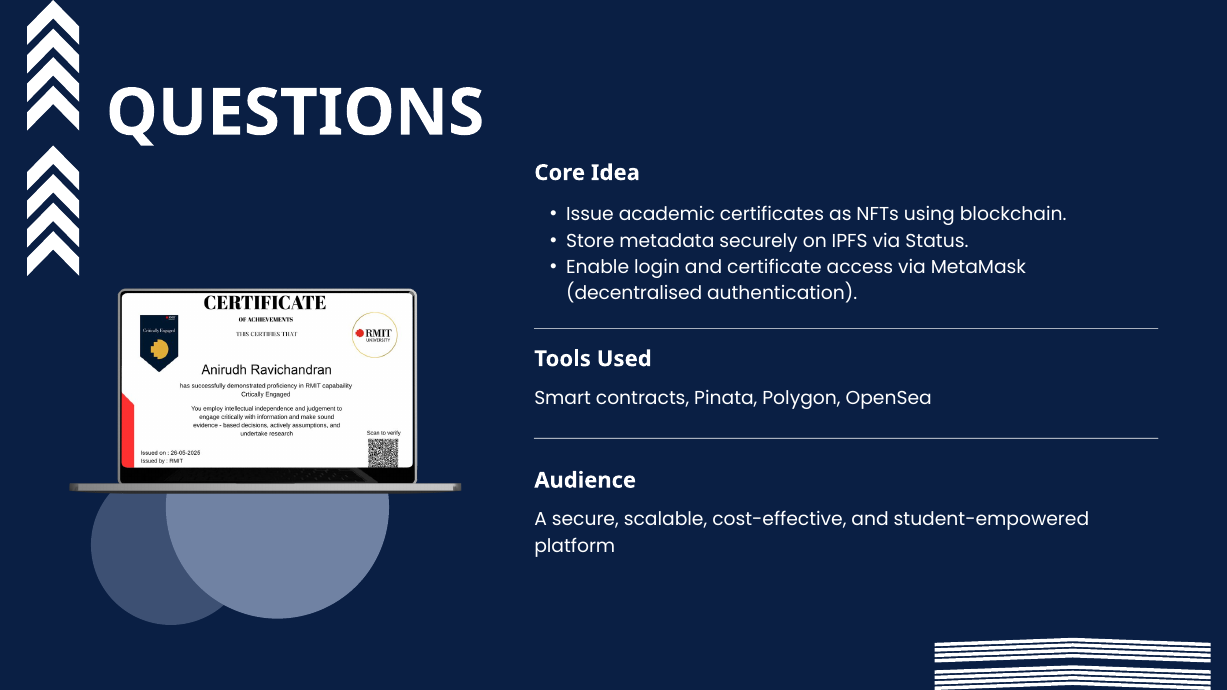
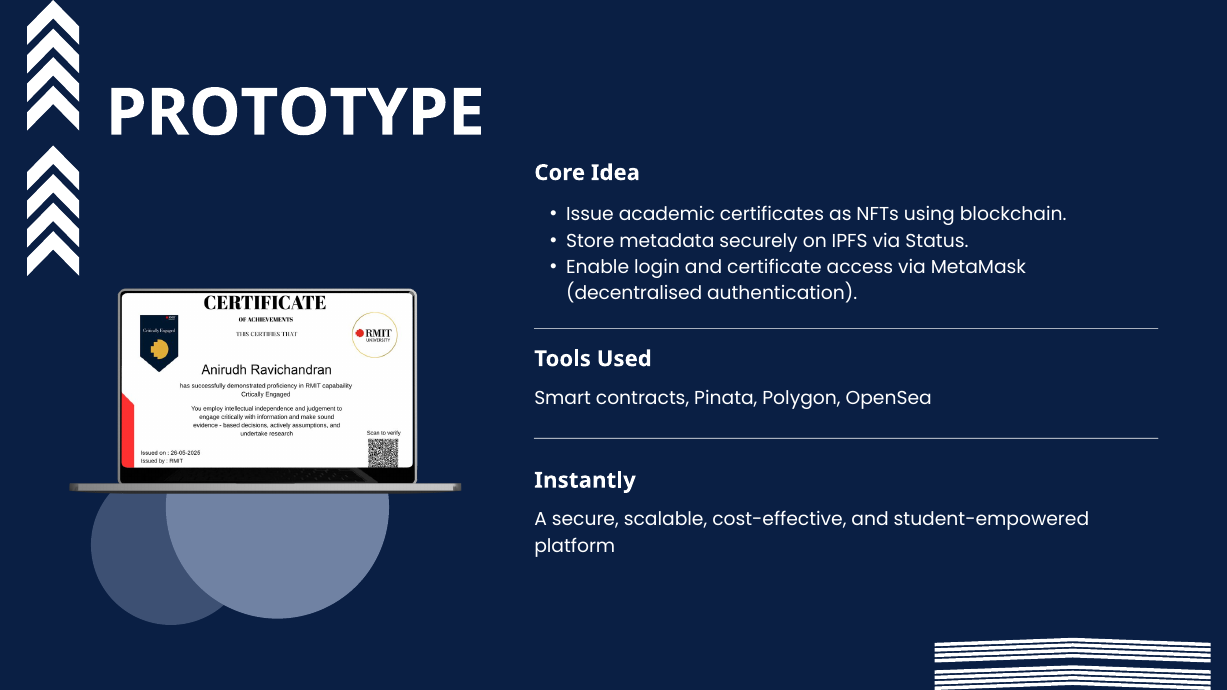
QUESTIONS: QUESTIONS -> PROTOTYPE (295, 113)
Audience: Audience -> Instantly (585, 480)
